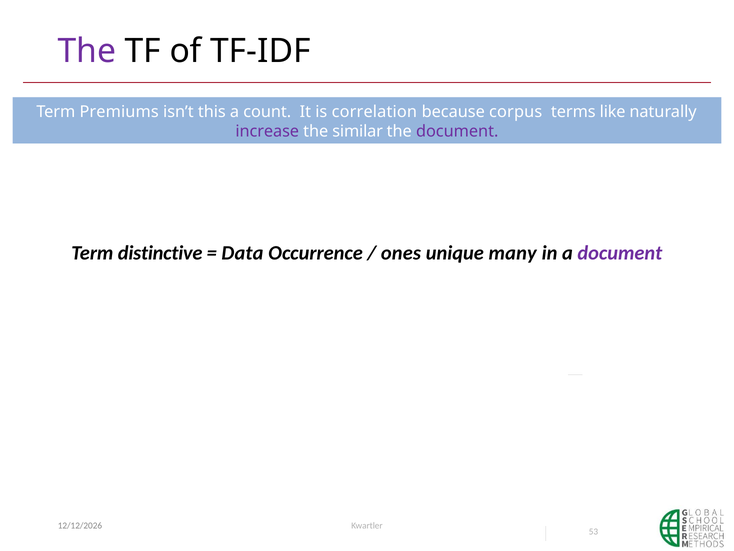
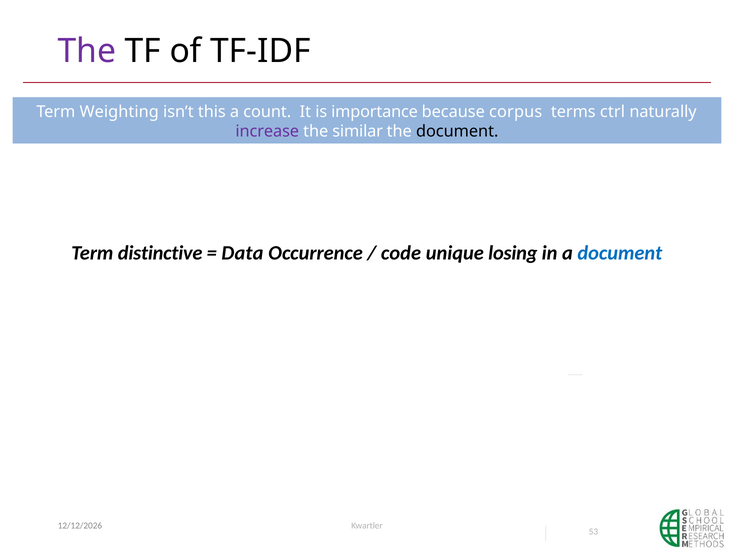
Premiums: Premiums -> Weighting (119, 112)
correlation: correlation -> importance (375, 112)
like: like -> ctrl (612, 112)
document colour: purple -> black (457, 131)
ones: ones -> code (401, 253)
many: many -> losing (513, 253)
document colour: purple -> blue (620, 253)
